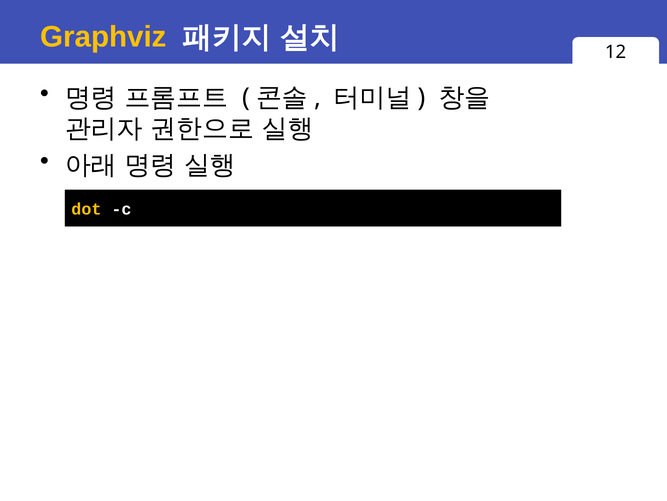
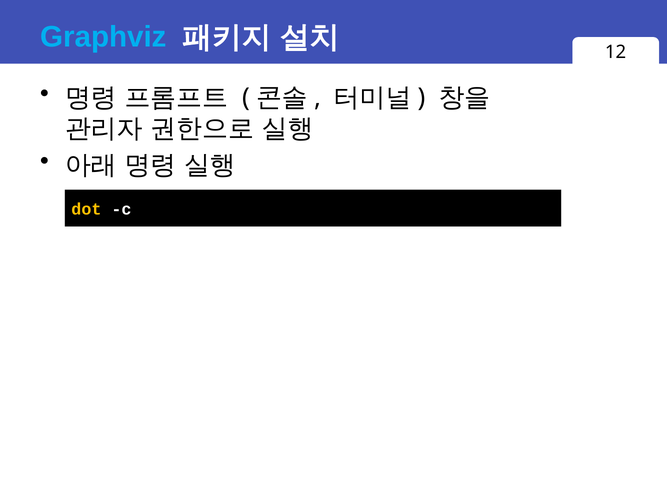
Graphviz colour: yellow -> light blue (103, 37)
